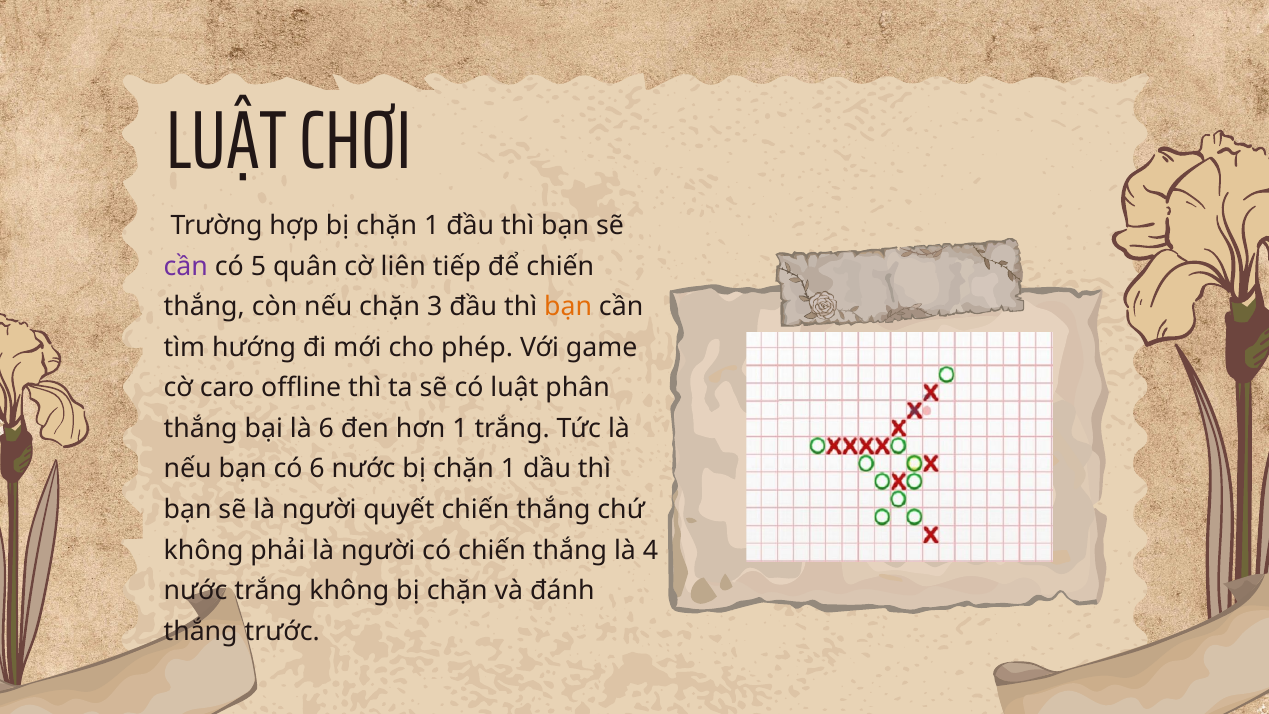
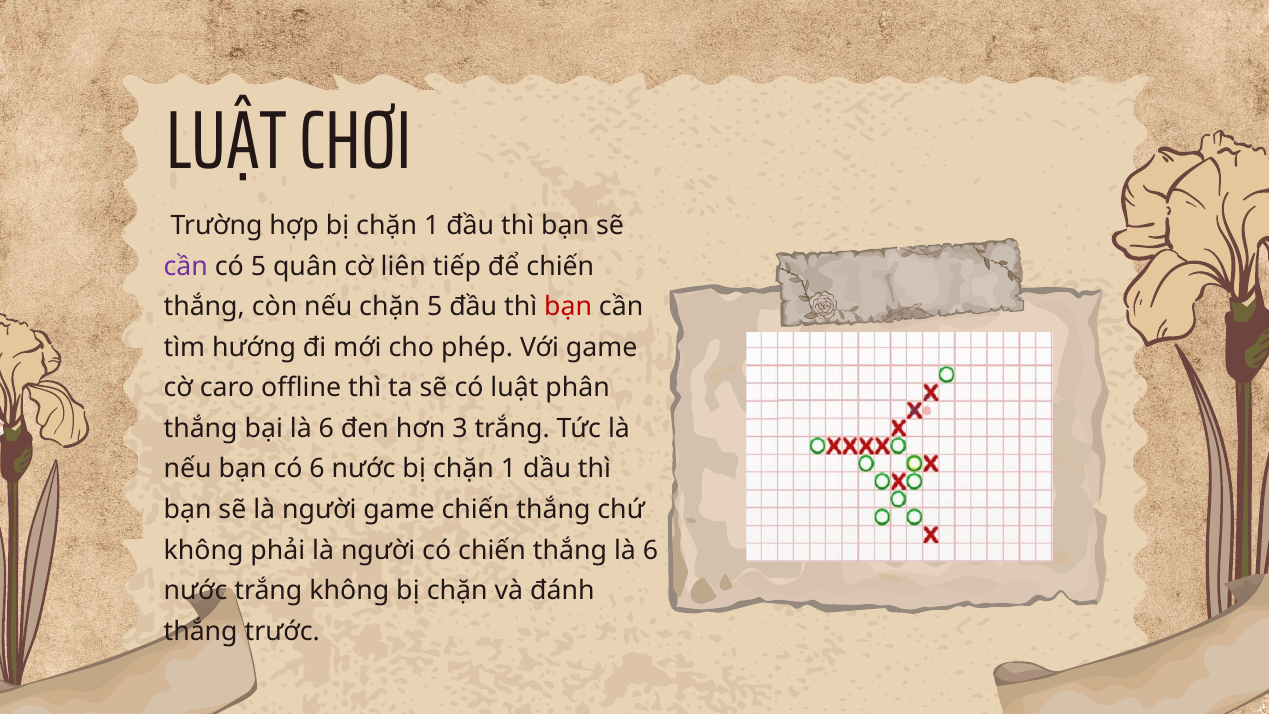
chặn 3: 3 -> 5 (435, 307)
bạn colour: orange -> red (568, 307)
hơn 1: 1 -> 3 (460, 428)
người quyết: quyết -> game (399, 510)
thắng là 4: 4 -> 6 (650, 550)
